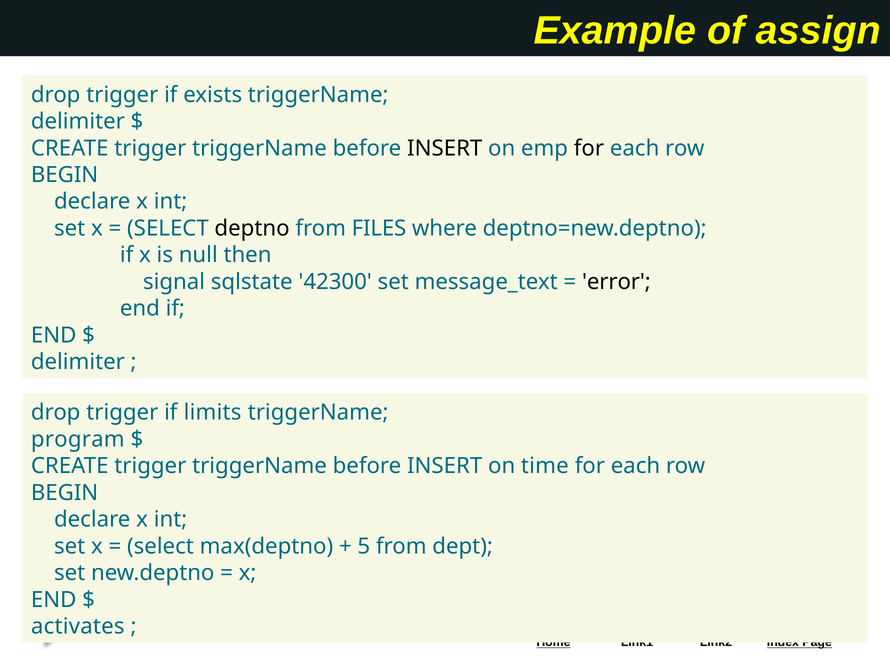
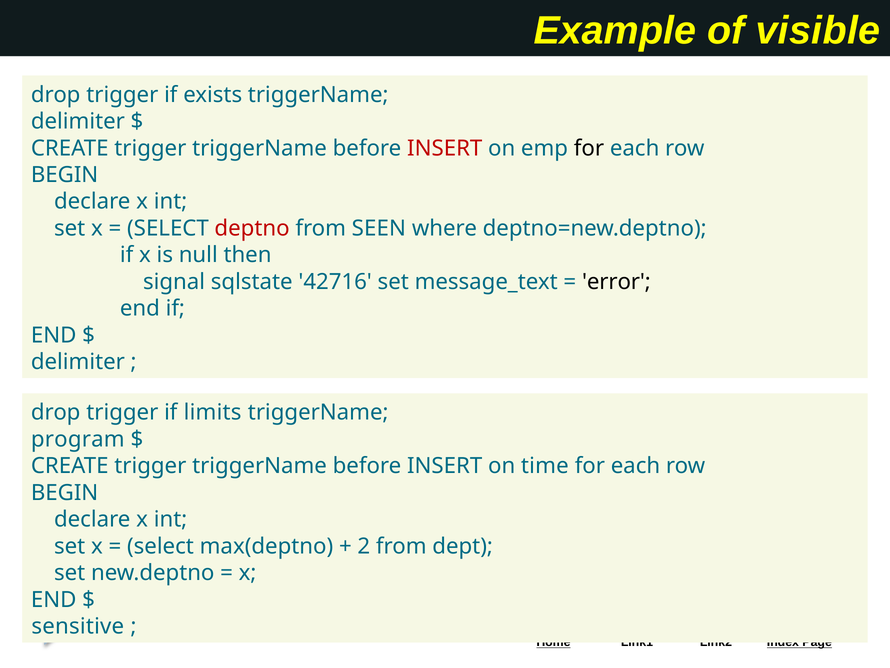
assign: assign -> visible (818, 31)
INSERT colour: black -> red (445, 148)
deptno colour: black -> red (252, 228)
FILES: FILES -> SEEN (379, 228)
42300: 42300 -> 42716 (335, 282)
5: 5 -> 2 (364, 546)
activates: activates -> sensitive (78, 626)
